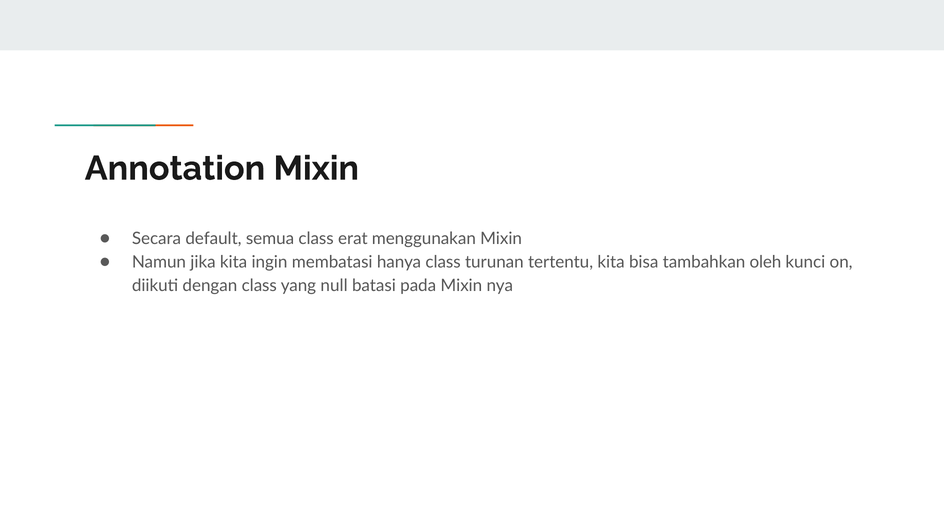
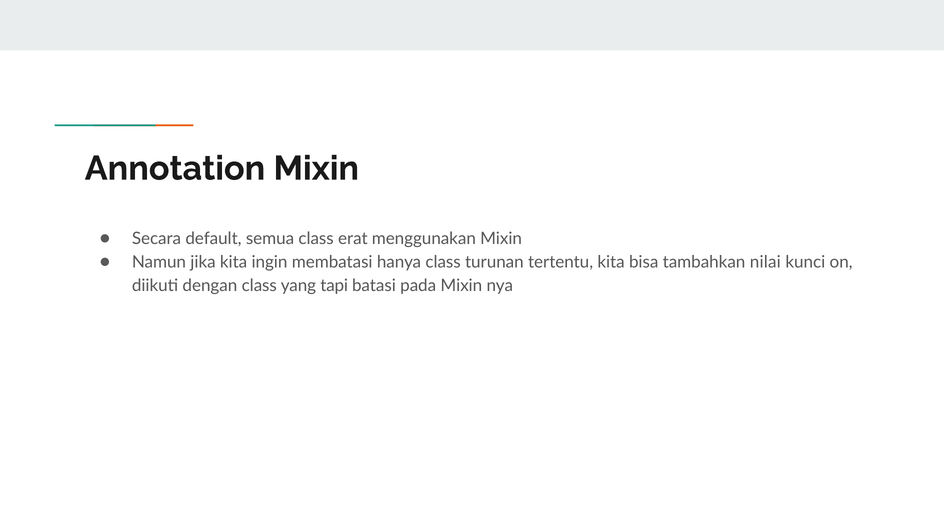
oleh: oleh -> nilai (765, 262)
null: null -> tapi (334, 286)
